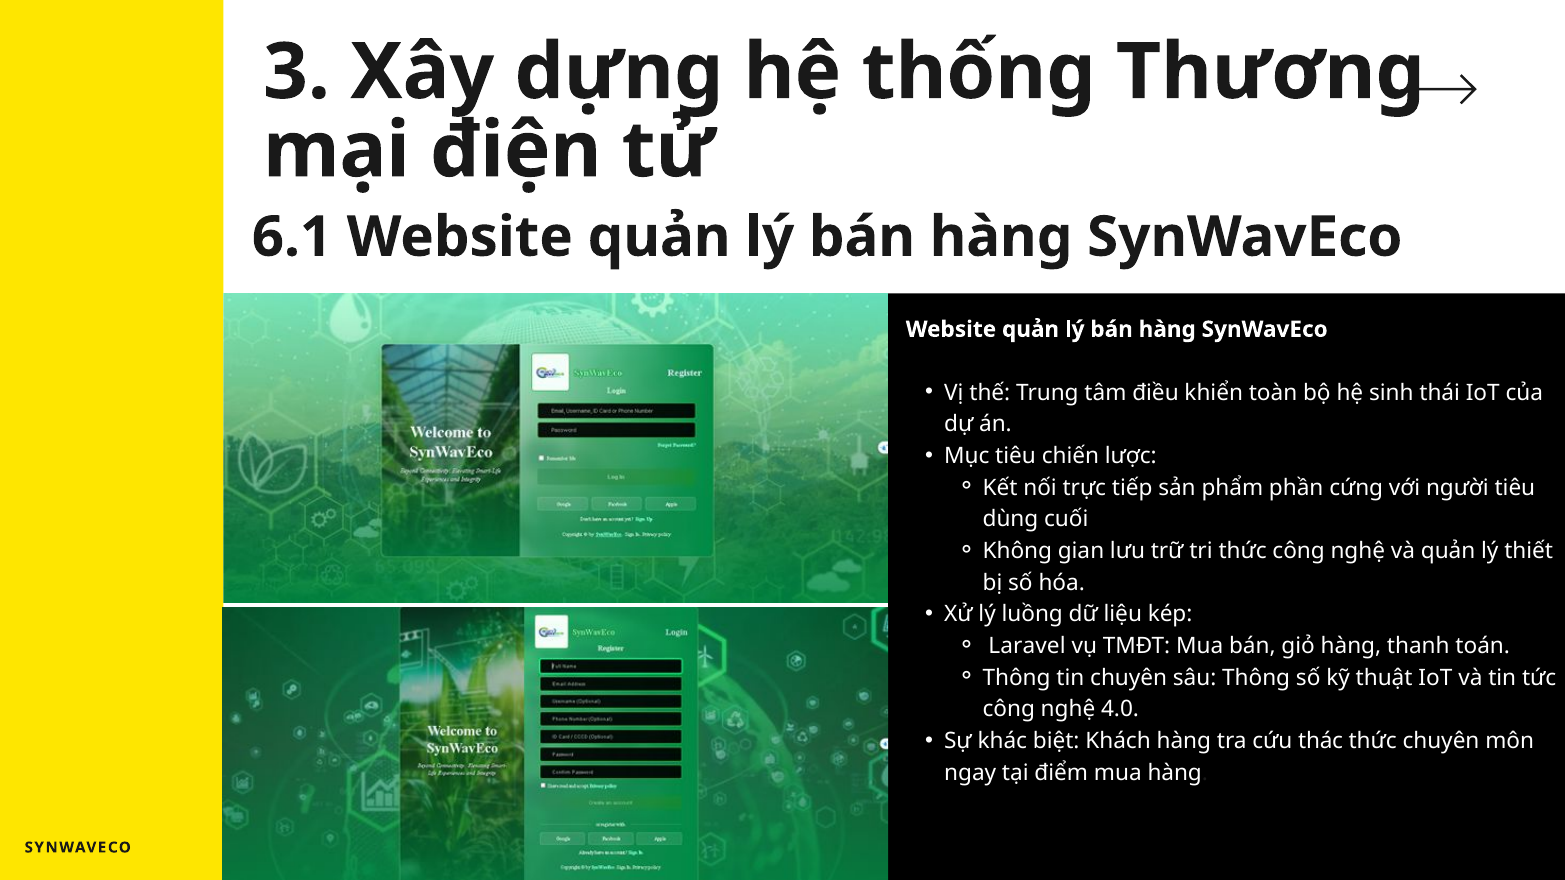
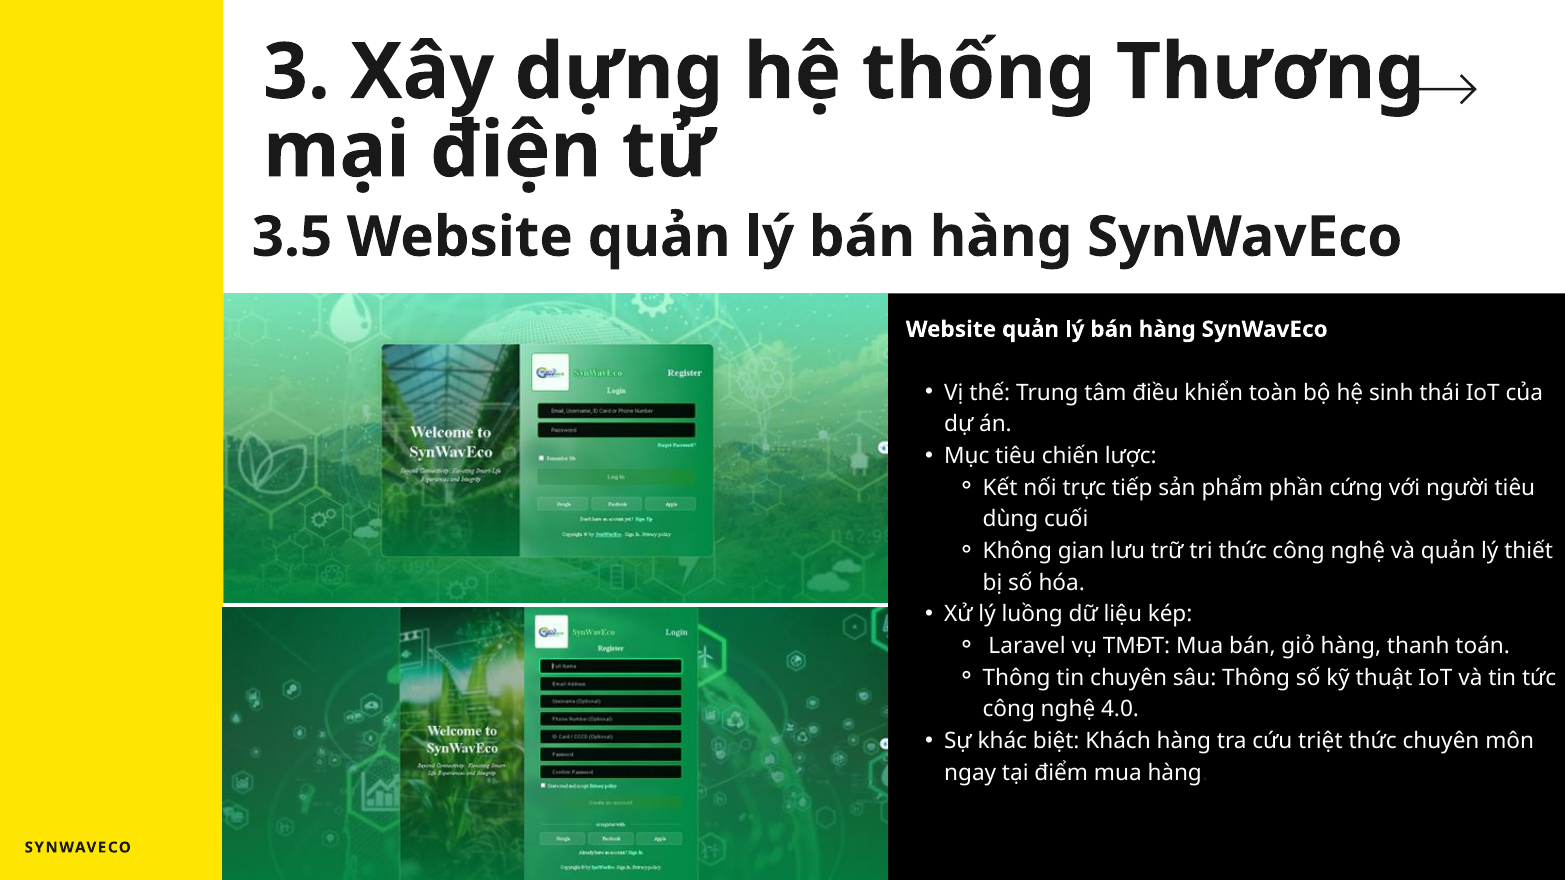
6.1: 6.1 -> 3.5 (292, 237)
thác: thác -> triệt (1320, 741)
